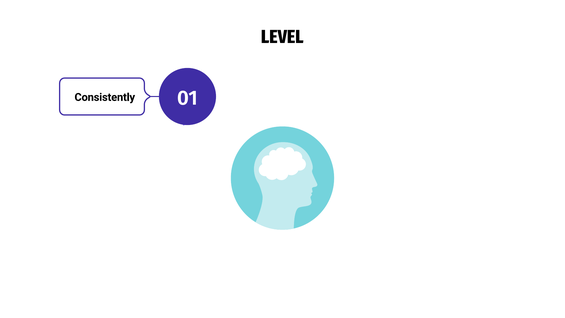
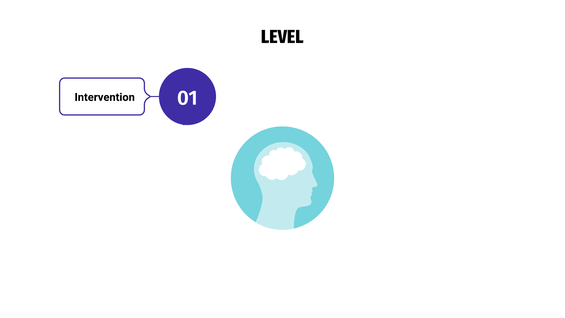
Consistently: Consistently -> Intervention (105, 97)
